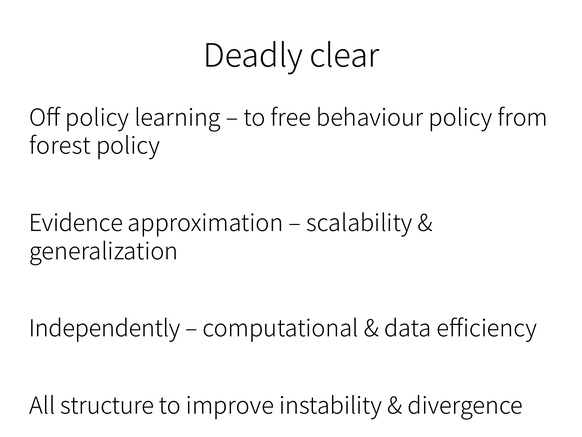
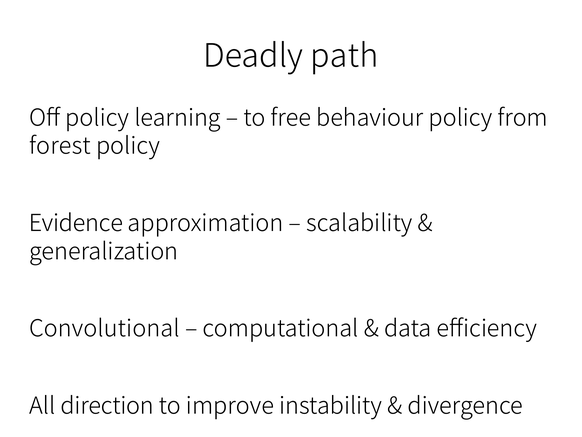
clear: clear -> path (344, 56)
Independently: Independently -> Convolutional (104, 328)
structure: structure -> direction (107, 406)
